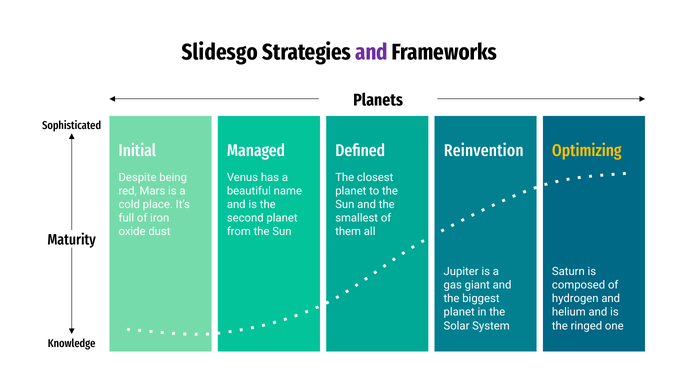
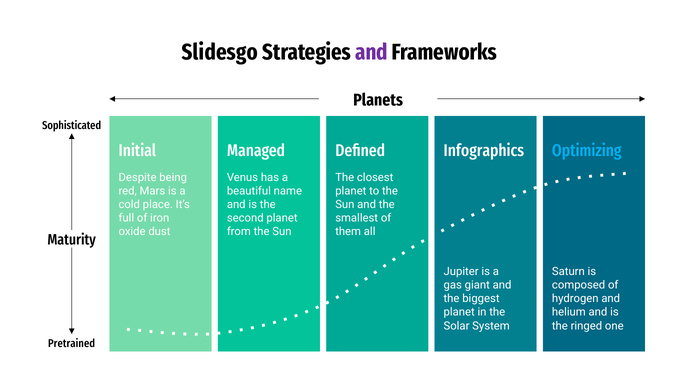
Reinvention: Reinvention -> Infographics (484, 150)
Optimizing colour: yellow -> light blue (587, 150)
Knowledge: Knowledge -> Pretrained (72, 343)
